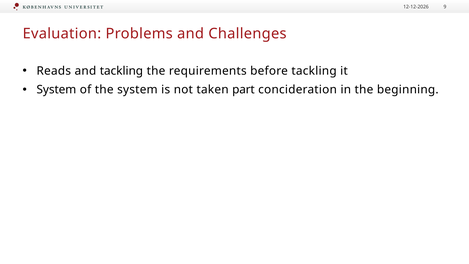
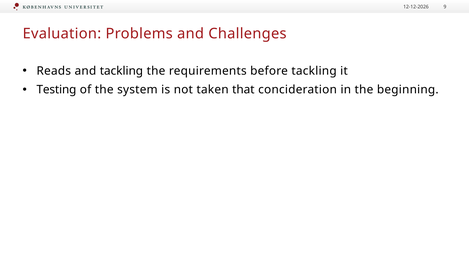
System: System -> Testing (56, 90)
part: part -> that (243, 90)
